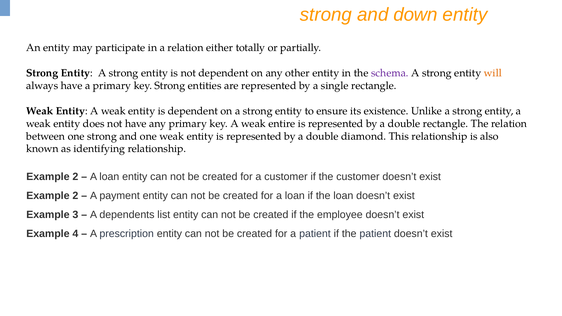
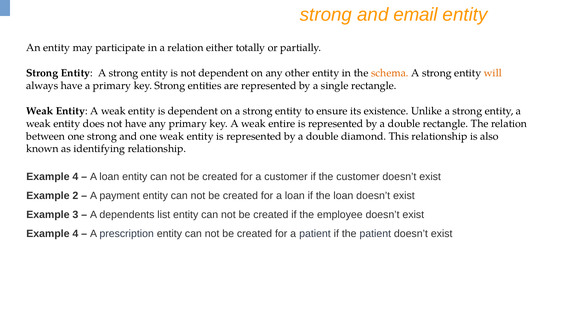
down: down -> email (416, 15)
schema colour: purple -> orange (390, 73)
2: 2 -> 4 (75, 177)
